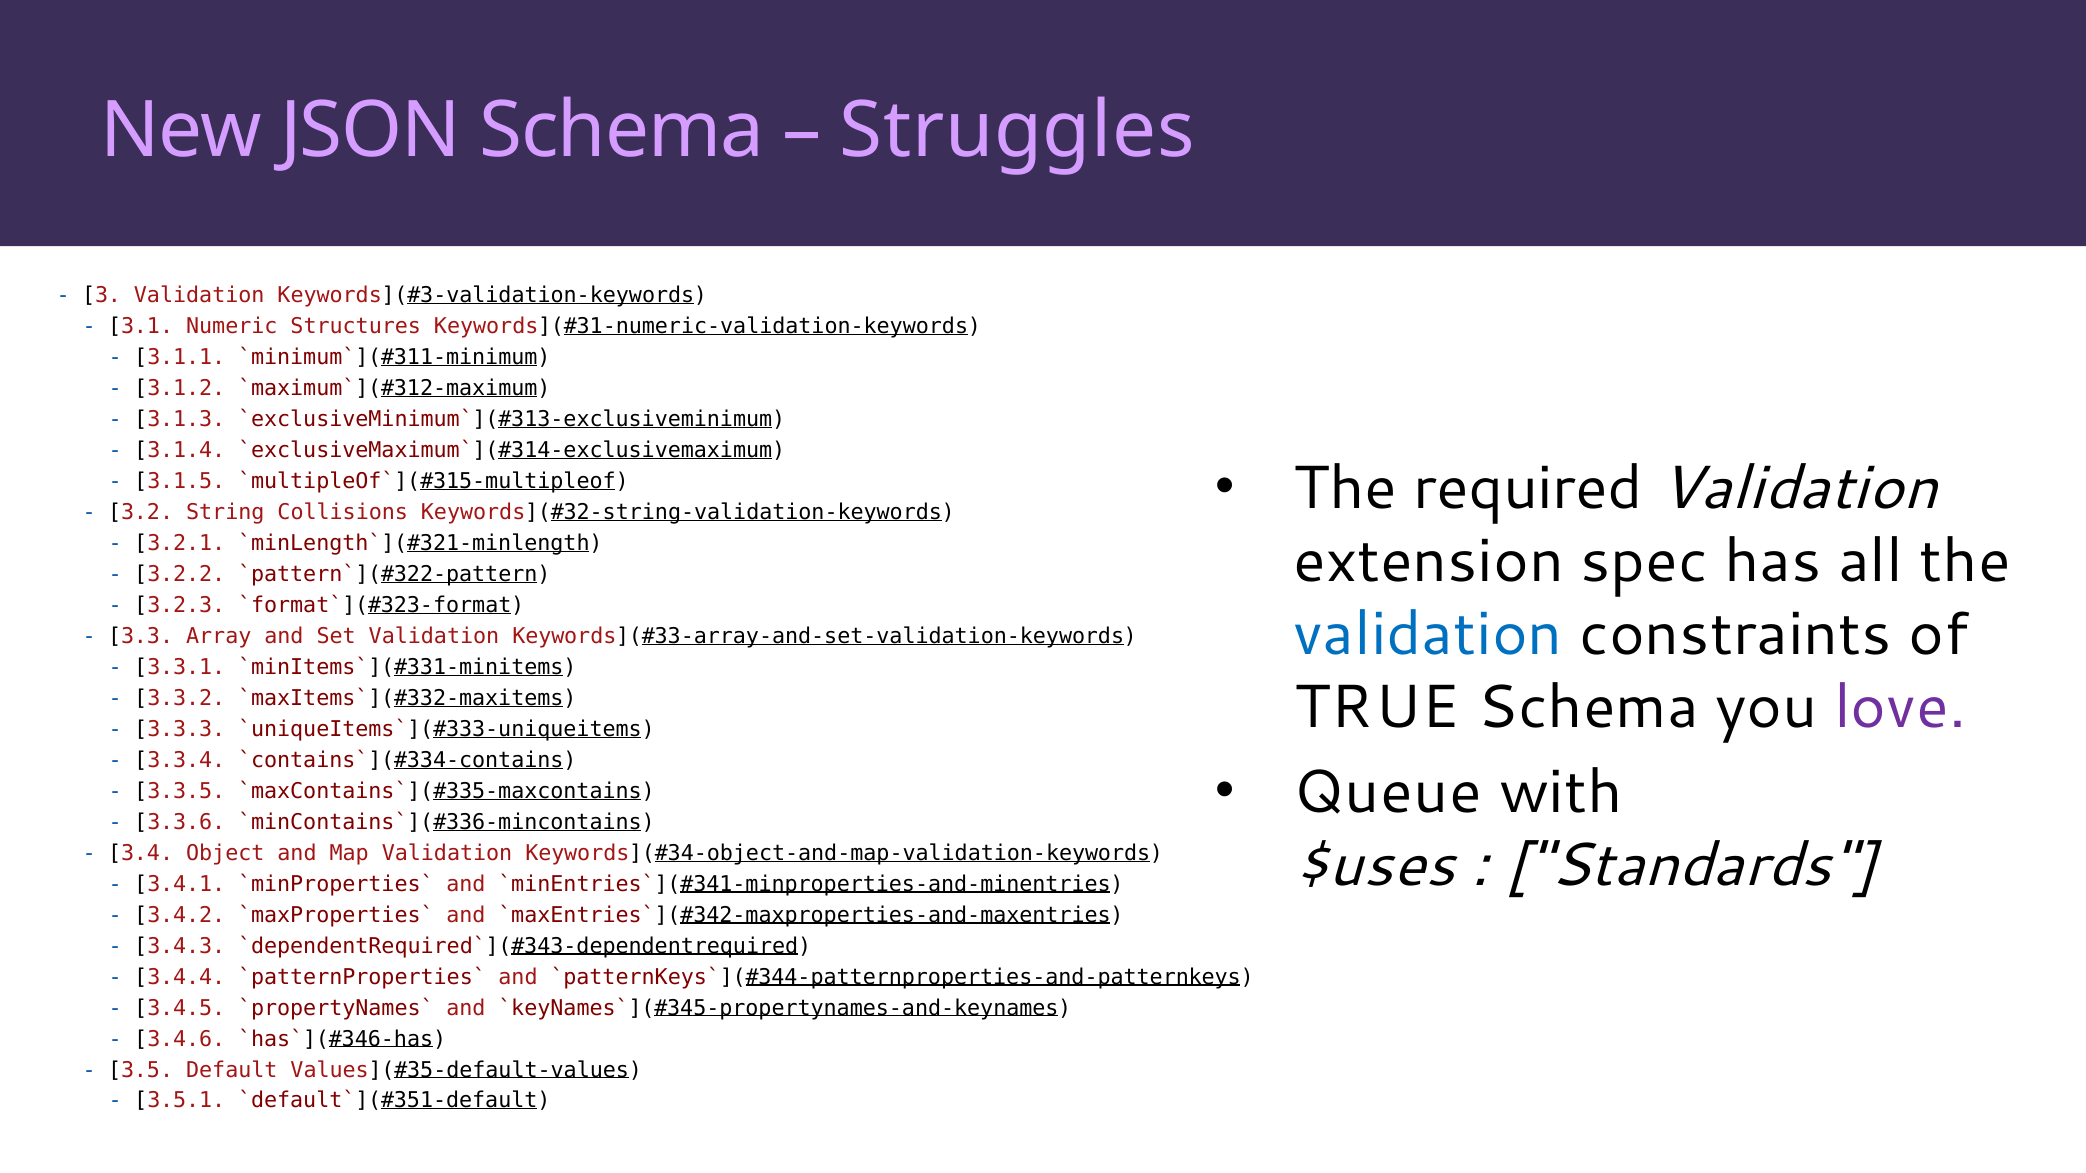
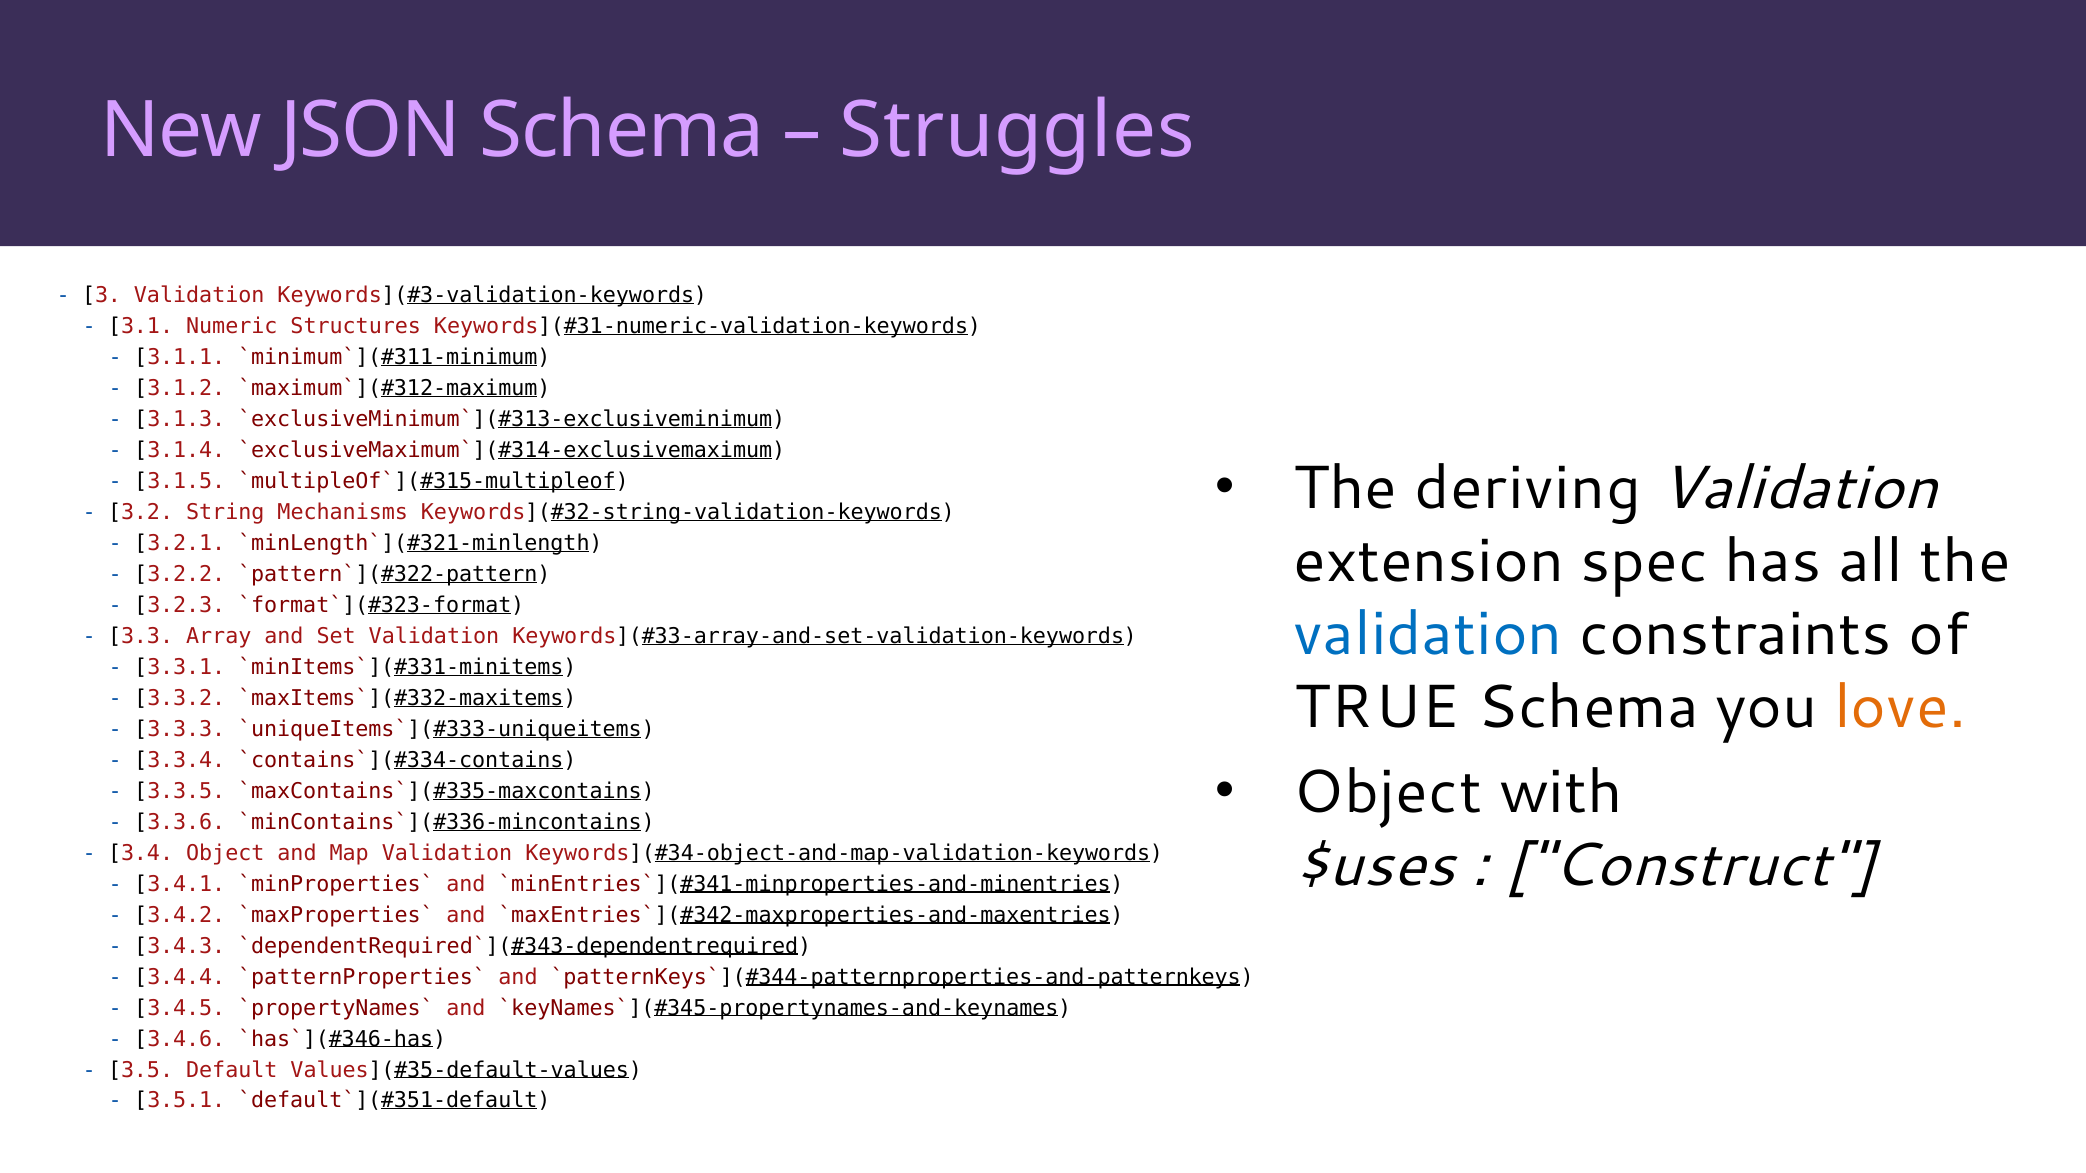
required: required -> deriving (1528, 489)
Collisions: Collisions -> Mechanisms (343, 512)
love colour: purple -> orange (1900, 708)
Queue: Queue -> Object (1388, 793)
Standards: Standards -> Construct (1691, 866)
